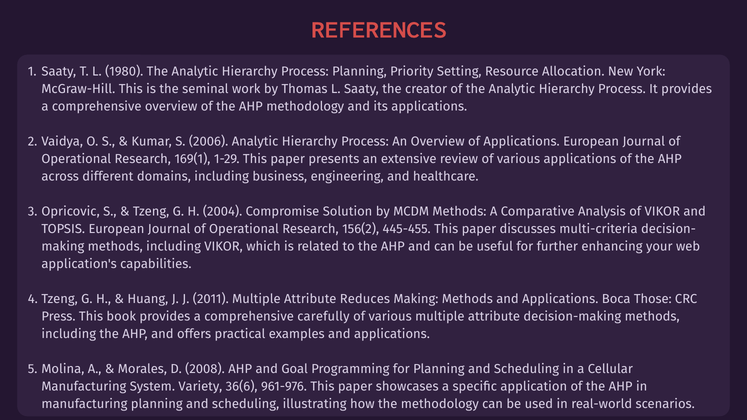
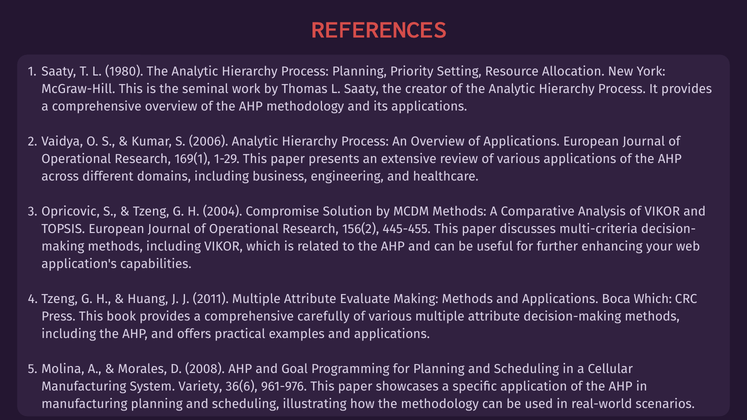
Reduces: Reduces -> Evaluate (365, 299)
Boca Those: Those -> Which (653, 299)
